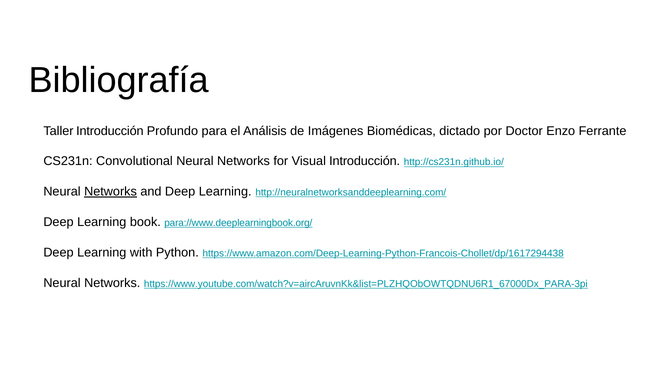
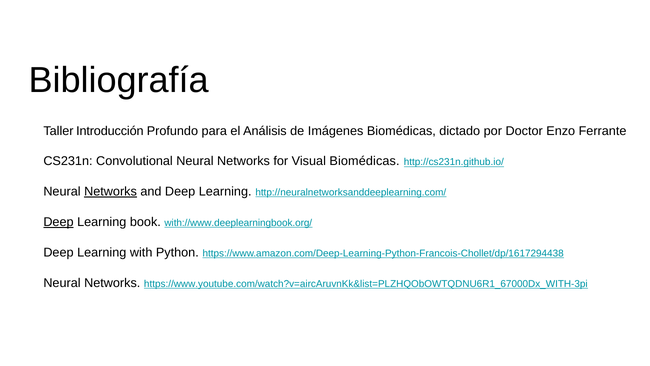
Visual Introducción: Introducción -> Biomédicas (365, 161)
Deep underline: none -> present (58, 222)
para://www.deeplearningbook.org/: para://www.deeplearningbook.org/ -> with://www.deeplearningbook.org/ (238, 223)
https://www.youtube.com/watch?v=aircAruvnKk&list=PLZHQObOWTQDNU6R1_67000Dx_PARA-3pi: https://www.youtube.com/watch?v=aircAruvnKk&list=PLZHQObOWTQDNU6R1_67000Dx_PARA-3pi -> https://www.youtube.com/watch?v=aircAruvnKk&list=PLZHQObOWTQDNU6R1_67000Dx_WITH-3pi (366, 283)
